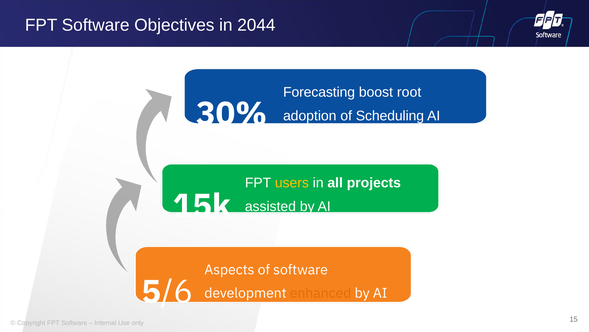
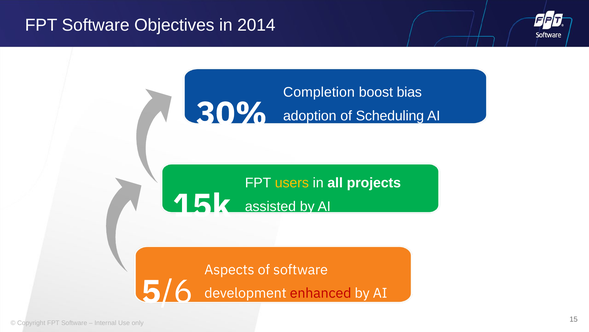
2044: 2044 -> 2014 (256, 25)
Forecasting: Forecasting -> Completion (319, 92)
root: root -> bias (409, 92)
enhanced colour: orange -> red (321, 293)
